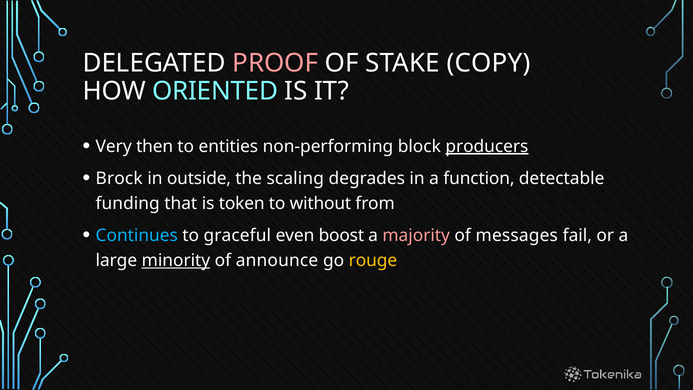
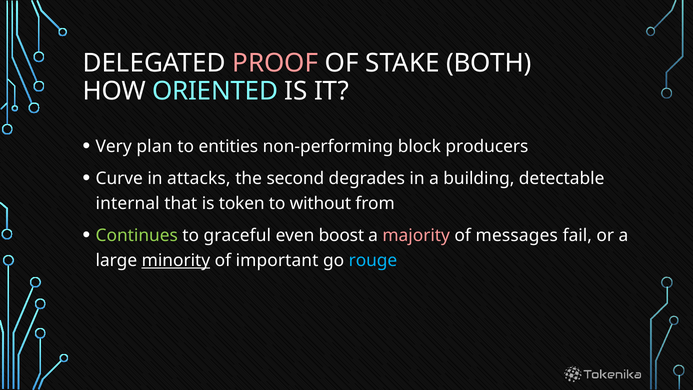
COPY: COPY -> BOTH (489, 63)
then: then -> plan (154, 146)
producers underline: present -> none (487, 146)
Brock: Brock -> Curve (119, 178)
outside: outside -> attacks (199, 178)
scaling: scaling -> second (295, 178)
function: function -> building (479, 178)
funding: funding -> internal (128, 203)
Continues colour: light blue -> light green (137, 236)
announce: announce -> important (277, 260)
rouge colour: yellow -> light blue (373, 260)
